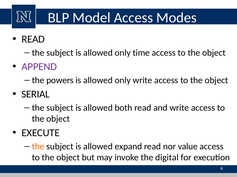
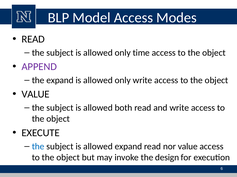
the powers: powers -> expand (60, 81)
SERIAL: SERIAL -> VALUE (36, 95)
the colour: orange -> blue (38, 147)
digital: digital -> design (167, 158)
